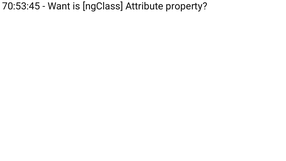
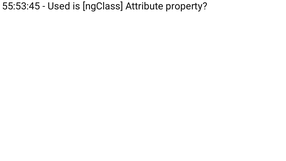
70:53:45: 70:53:45 -> 55:53:45 (21, 6)
Want: Want -> Used (59, 6)
